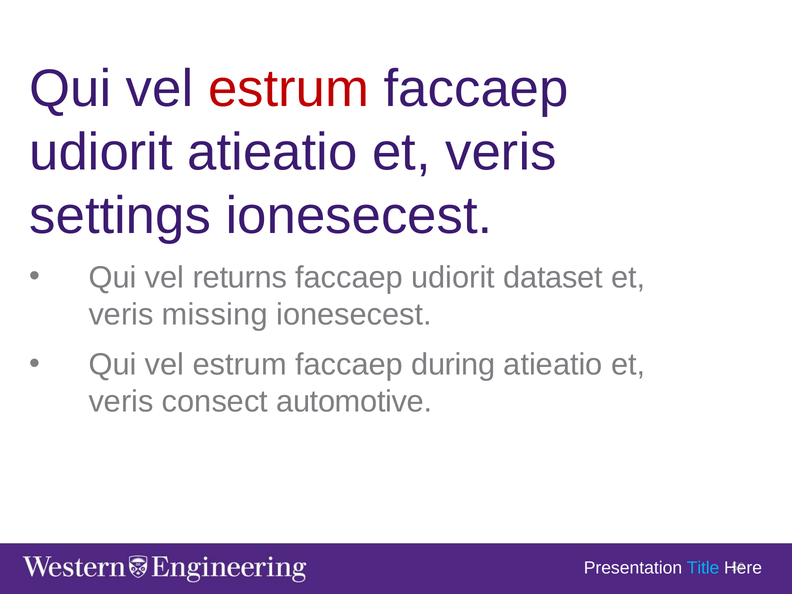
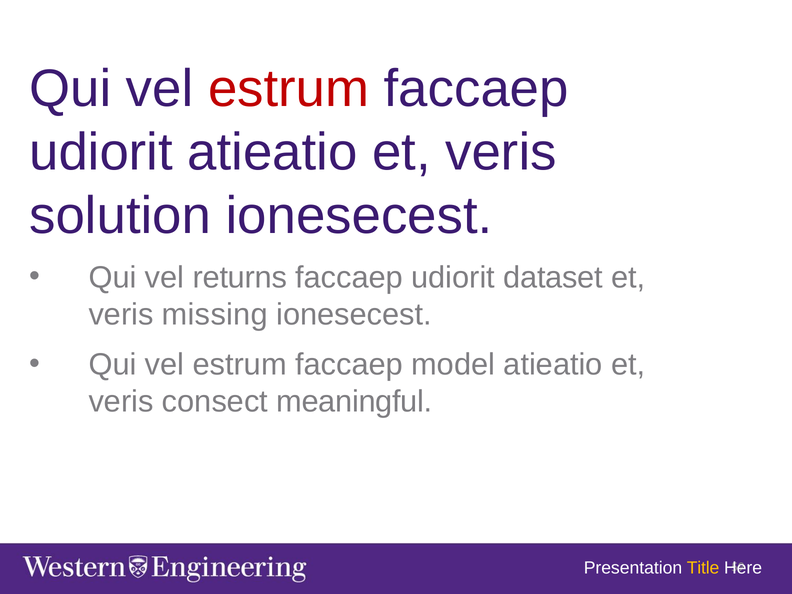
settings: settings -> solution (120, 216)
during: during -> model (453, 365)
automotive: automotive -> meaningful (354, 402)
Title colour: light blue -> yellow (703, 568)
